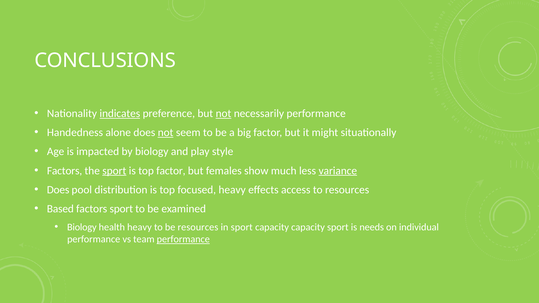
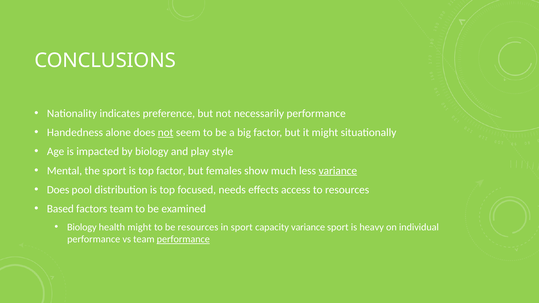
indicates underline: present -> none (120, 113)
not underline: present -> none (223, 113)
Factors: Factors -> Mental (65, 171)
sport underline: present -> none (114, 171)
focused heavy: heavy -> needs (232, 190)
factors sport: sport -> team (121, 209)
health heavy: heavy -> might (139, 227)
capacity capacity: capacity -> variance (308, 227)
needs: needs -> heavy (372, 227)
